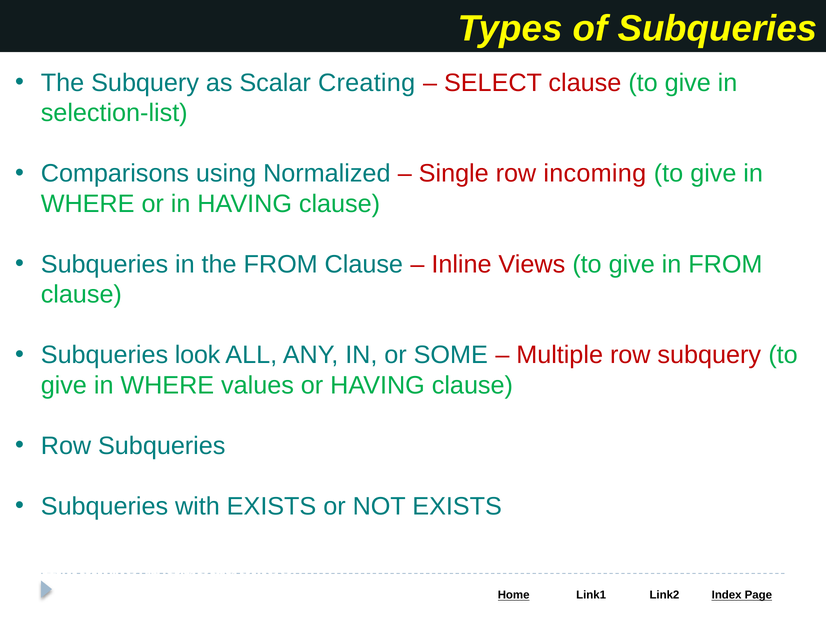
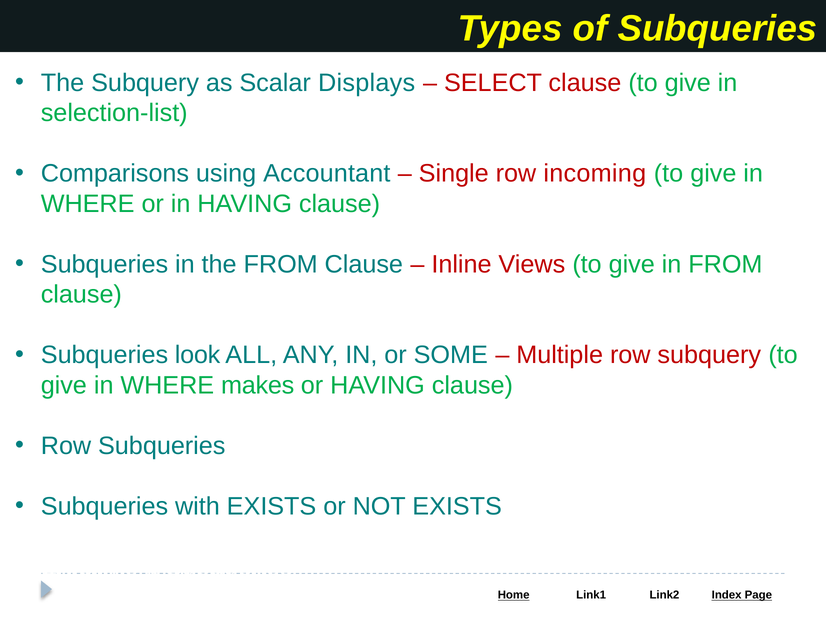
Creating: Creating -> Displays (367, 83)
Normalized: Normalized -> Accountant (327, 174)
values: values -> makes (258, 386)
